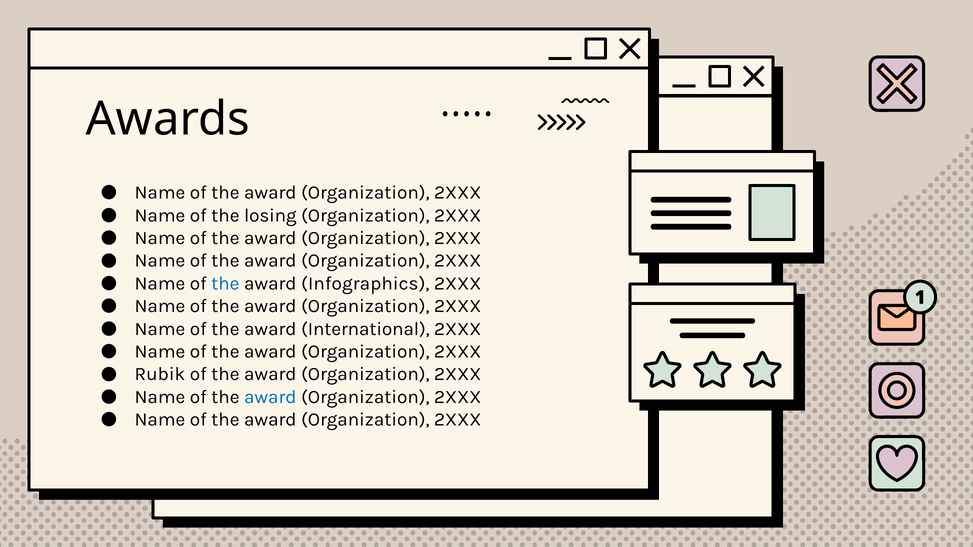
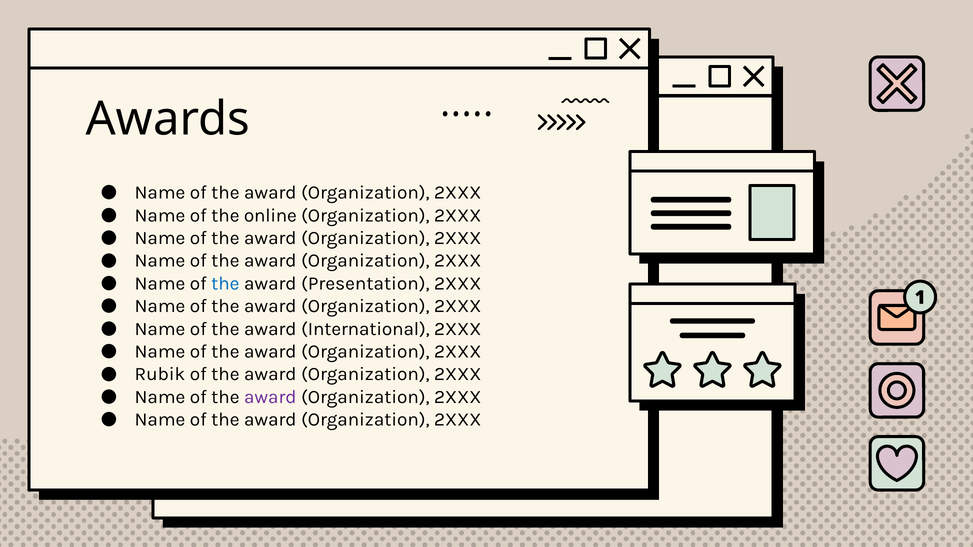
losing: losing -> online (270, 215)
Infographics: Infographics -> Presentation (365, 284)
award colour: blue -> purple (270, 397)
